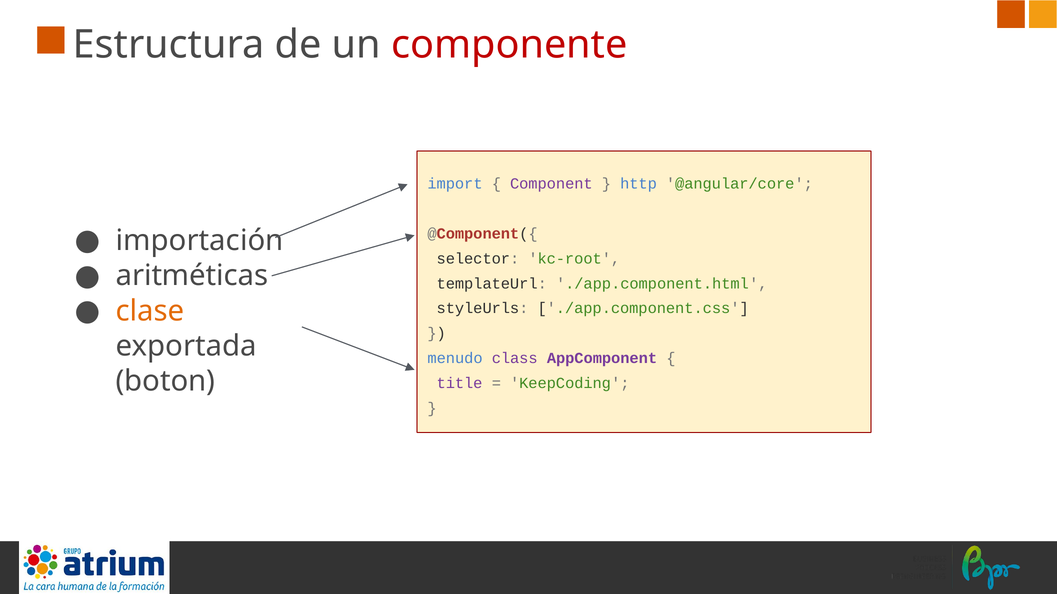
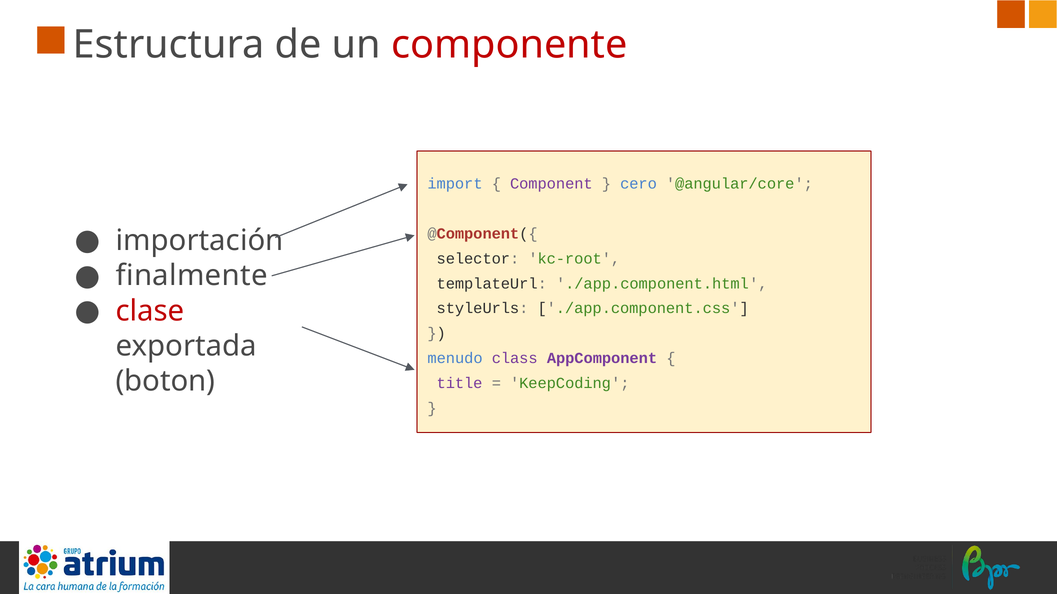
http: http -> cero (639, 184)
aritméticas: aritméticas -> finalmente (192, 276)
clase colour: orange -> red (150, 311)
